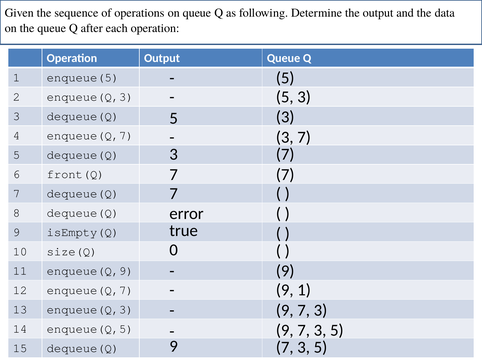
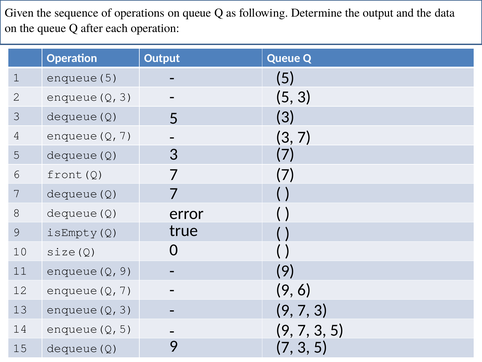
9 1: 1 -> 6 (304, 290)
